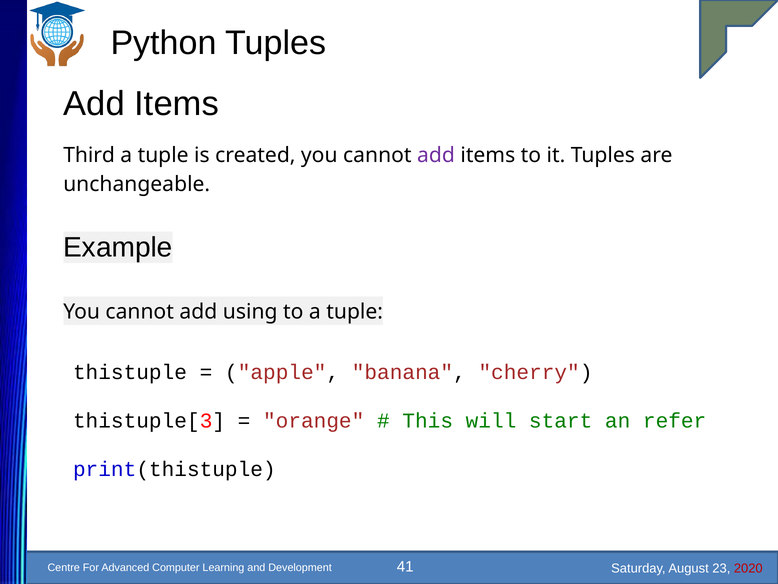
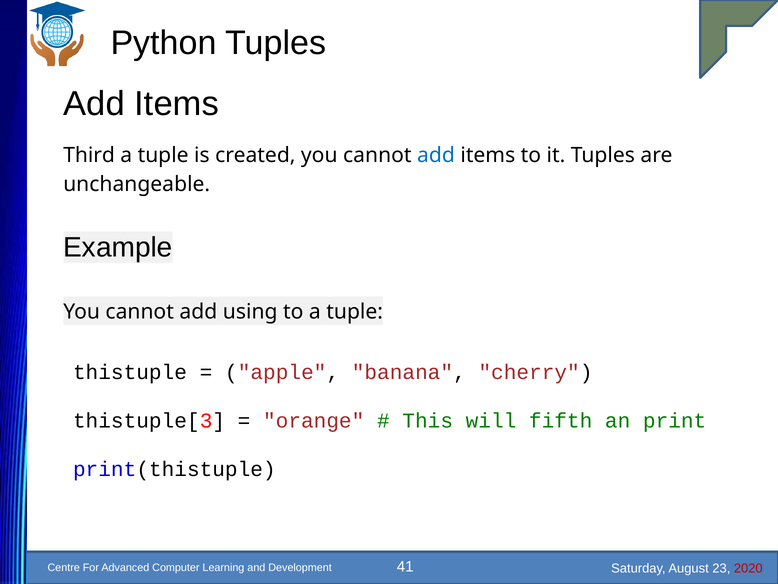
add colour: purple -> blue (436, 155)
start: start -> fifth (561, 420)
refer: refer -> print (675, 420)
